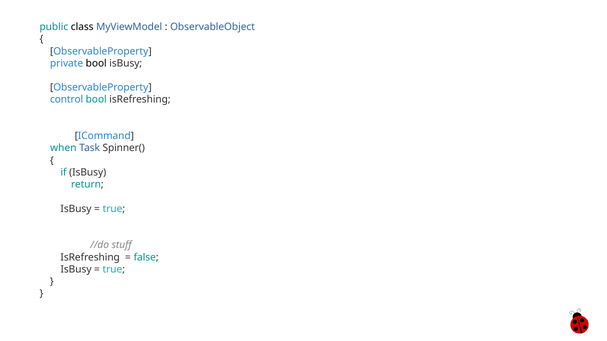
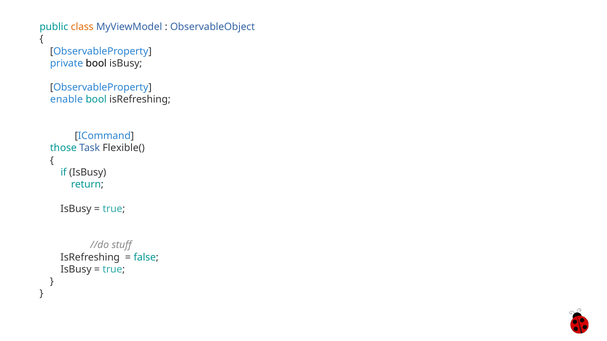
class colour: black -> orange (82, 27)
control: control -> enable (67, 100)
when: when -> those (63, 148)
Spinner(: Spinner( -> Flexible( (124, 148)
